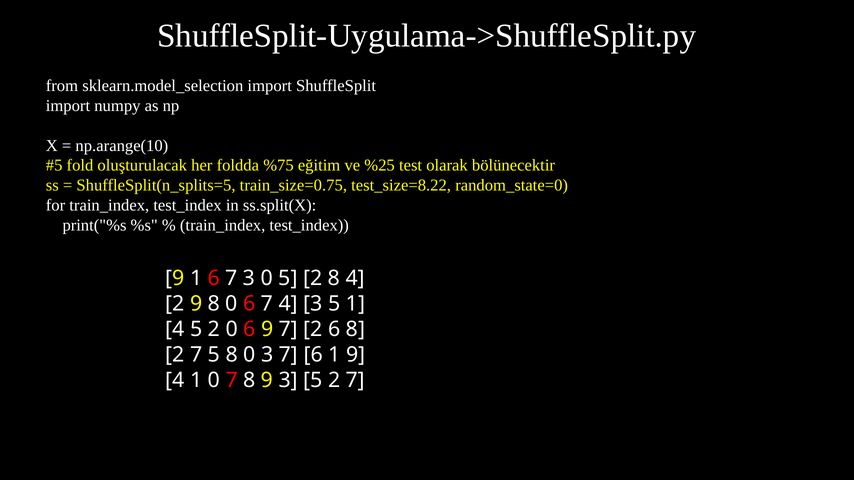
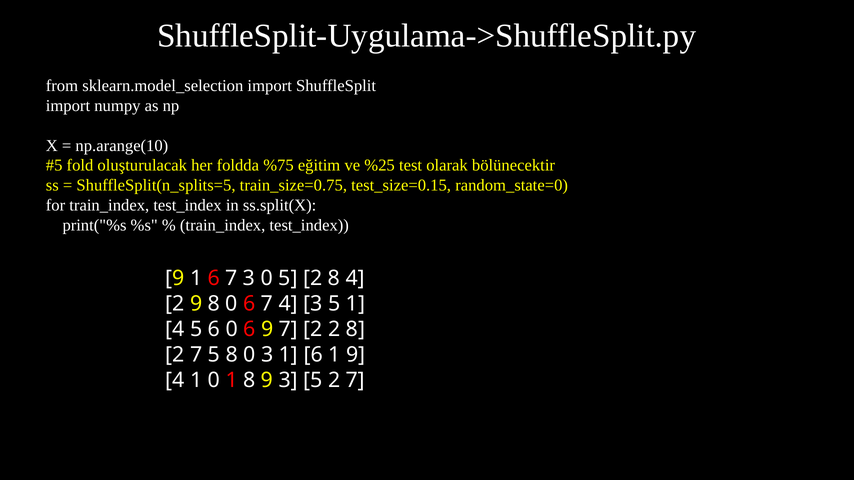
test_size=8.22: test_size=8.22 -> test_size=0.15 (401, 186)
4 5 2: 2 -> 6 (214, 330)
2 6: 6 -> 2 (334, 330)
3 7: 7 -> 1 (288, 355)
0 7: 7 -> 1 (232, 381)
